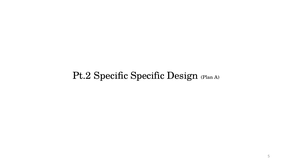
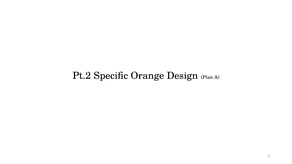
Specific Specific: Specific -> Orange (147, 76)
